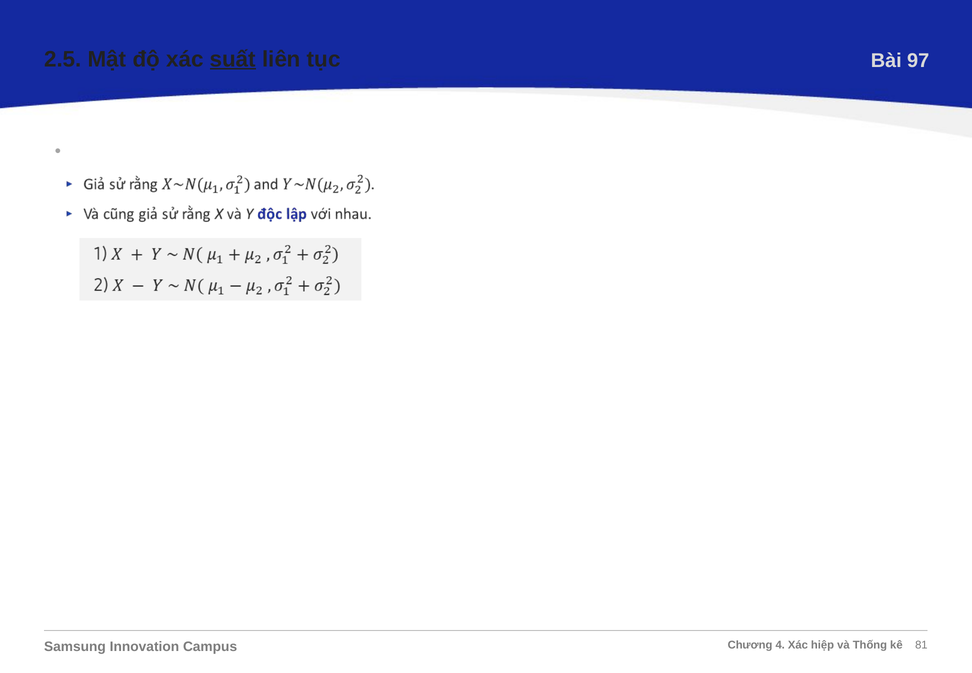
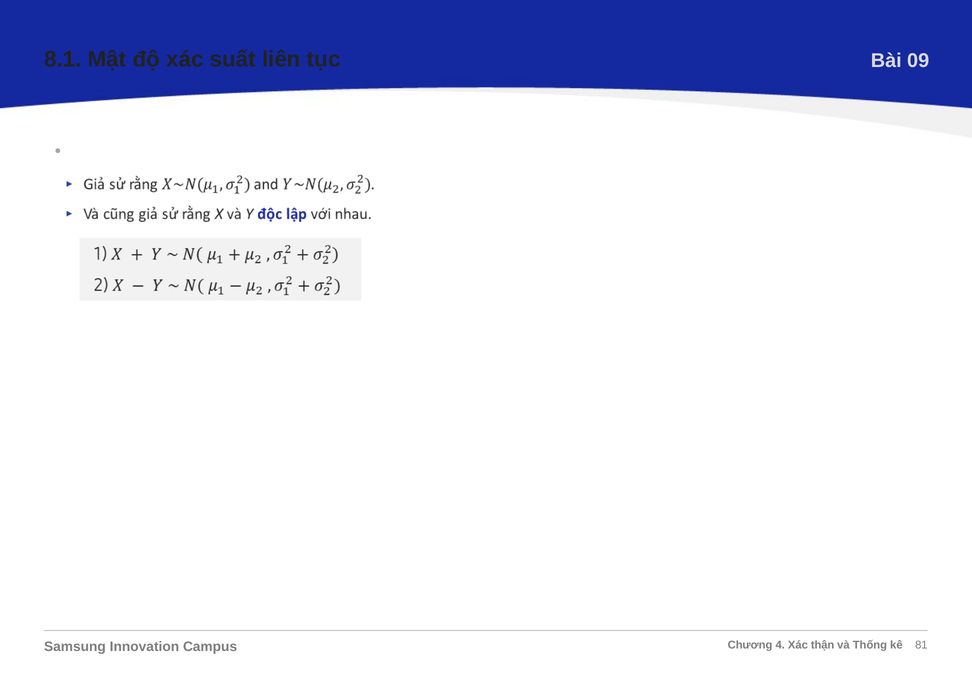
2.5: 2.5 -> 8.1 (63, 59)
suất underline: present -> none (233, 59)
97: 97 -> 09 (918, 61)
hiệp: hiệp -> thận (823, 645)
